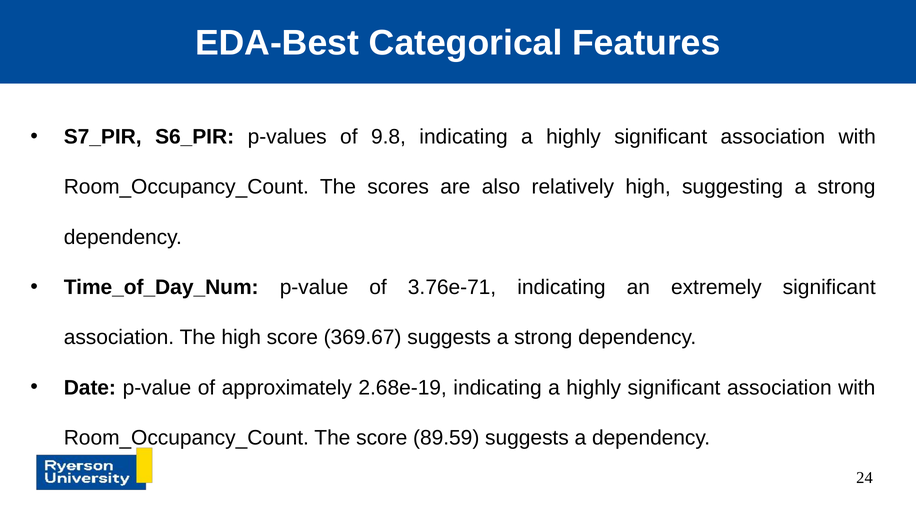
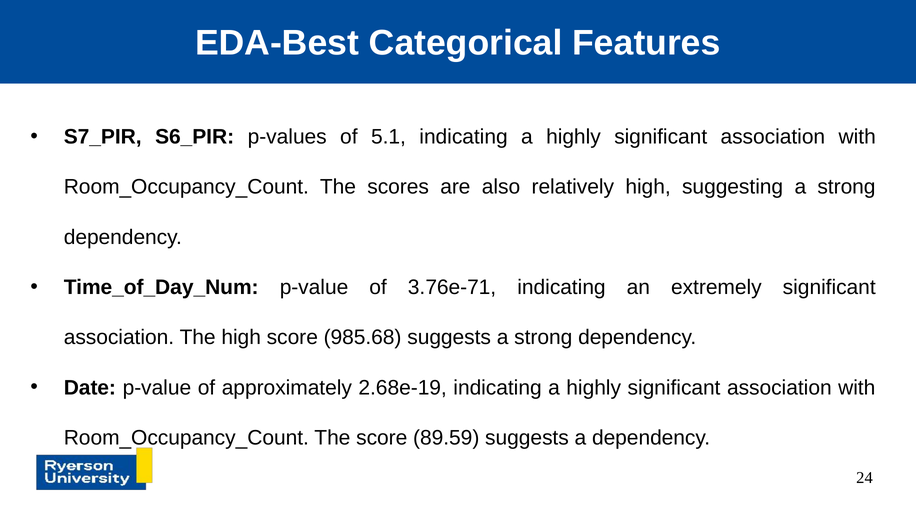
9.8: 9.8 -> 5.1 (388, 137)
369.67: 369.67 -> 985.68 (363, 338)
